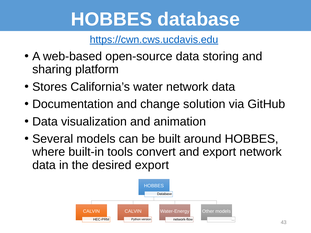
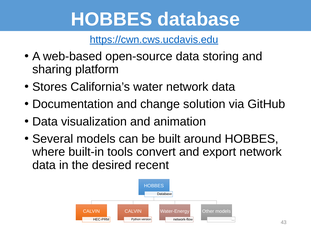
desired export: export -> recent (152, 165)
